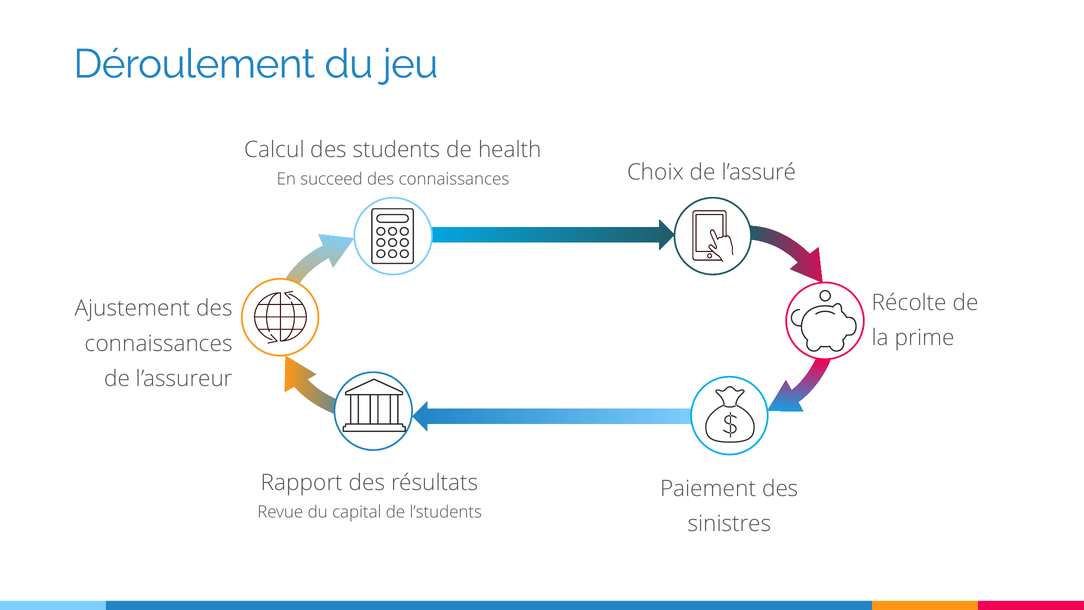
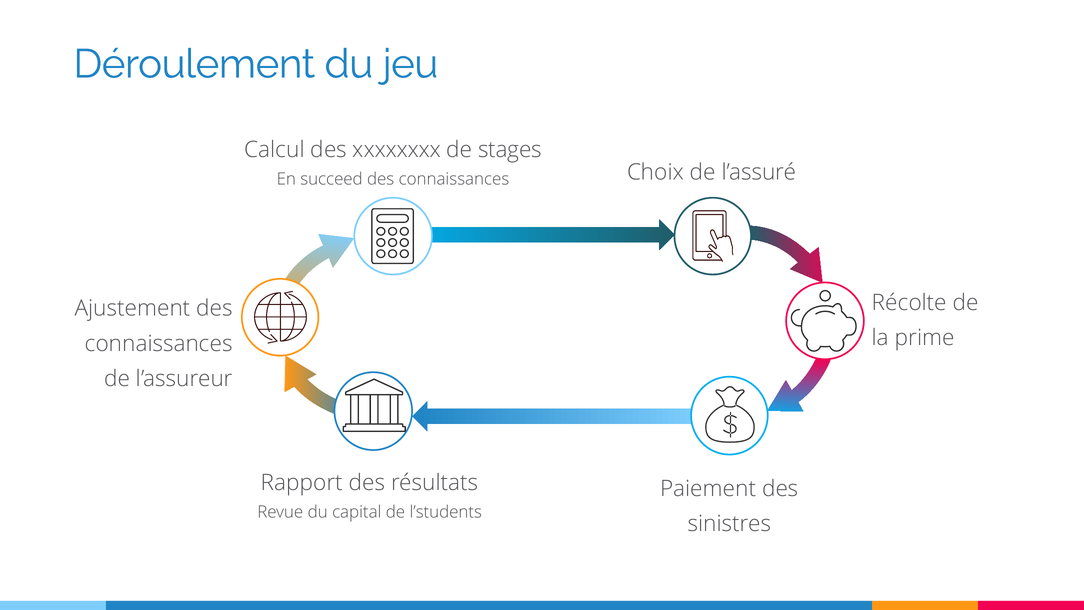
students: students -> xxxxxxxx (397, 150)
health: health -> stages (510, 150)
